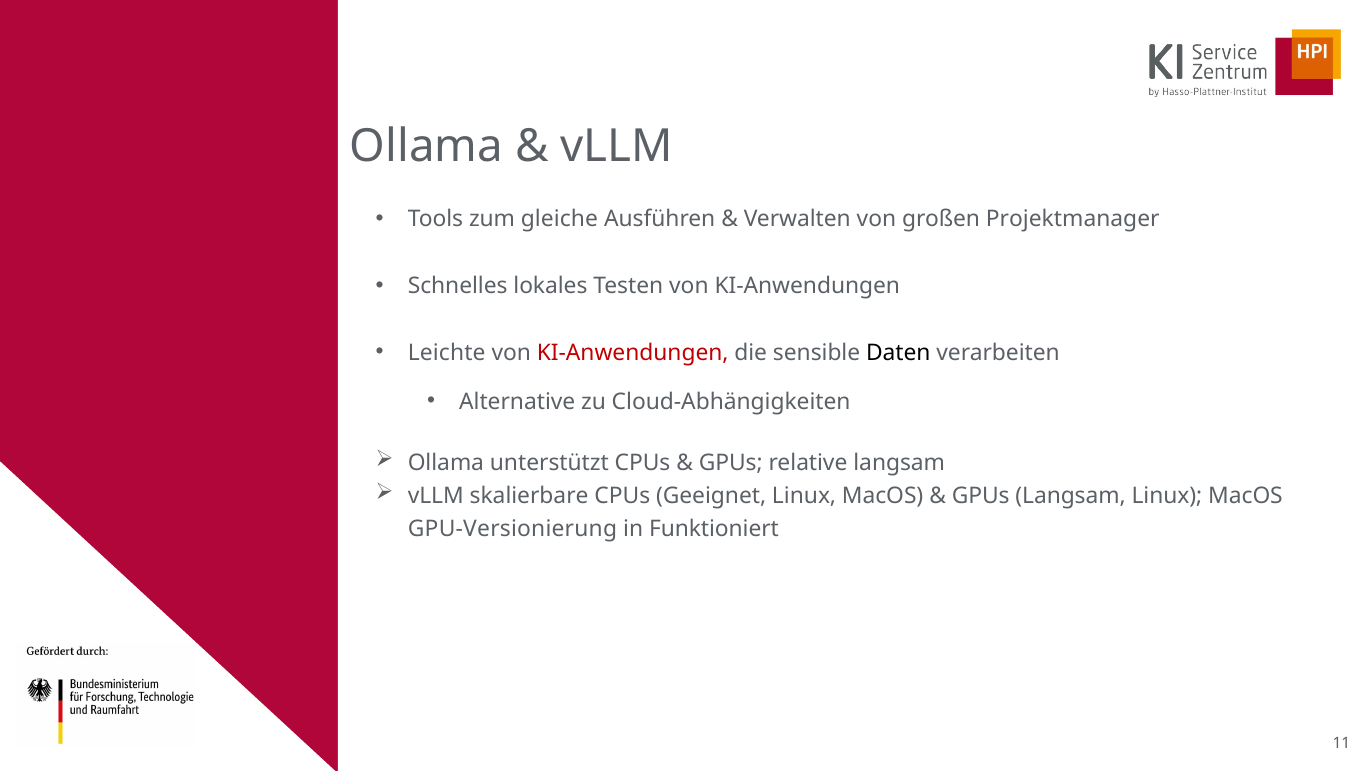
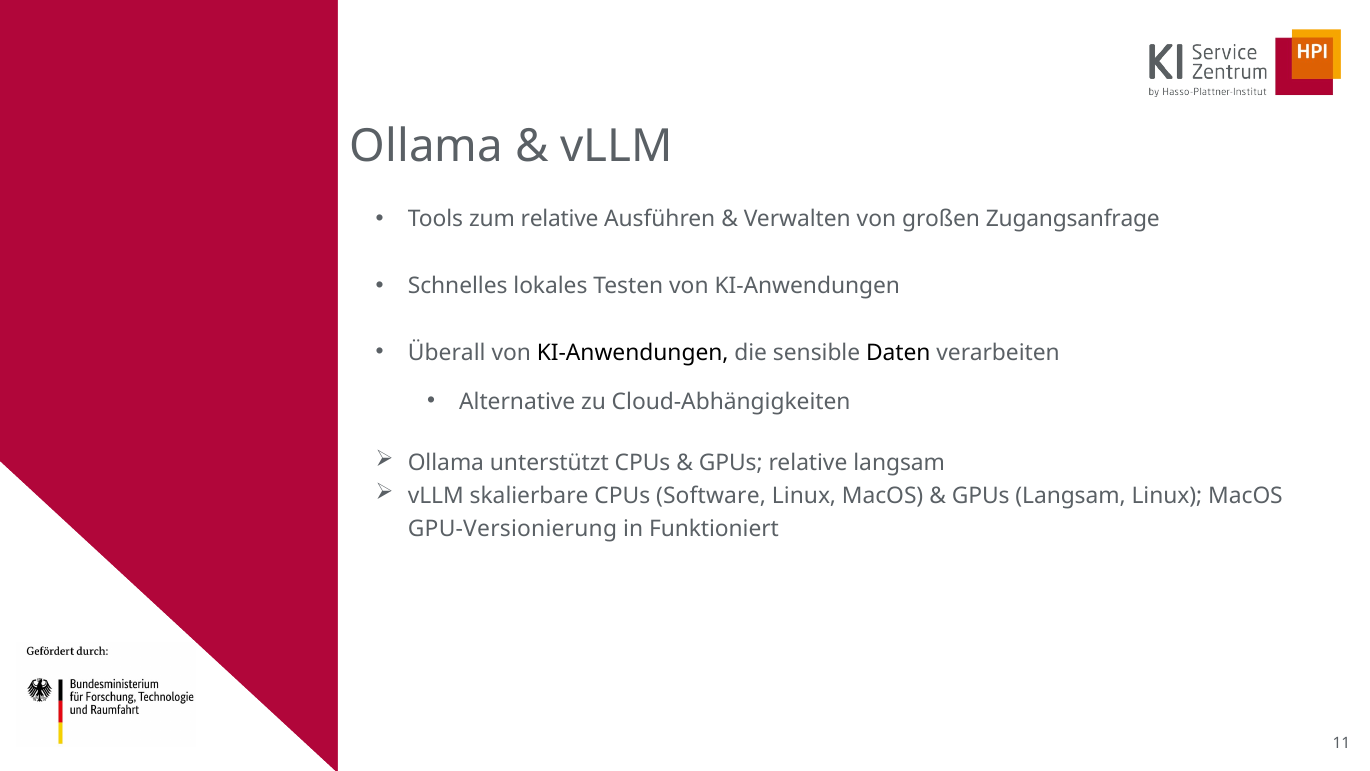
zum gleiche: gleiche -> relative (560, 219)
Projektmanager: Projektmanager -> Zugangsanfrage (1073, 219)
Leichte: Leichte -> Überall (447, 352)
KI-Anwendungen colour: red -> black (633, 352)
Geeignet: Geeignet -> Software (711, 496)
